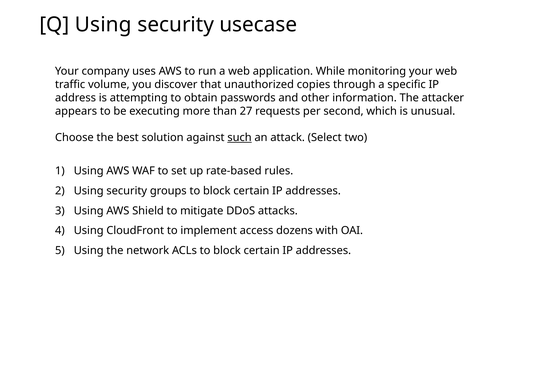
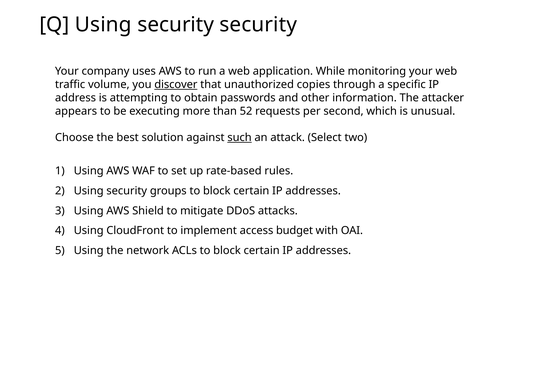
security usecase: usecase -> security (258, 25)
discover underline: none -> present (176, 84)
27: 27 -> 52 (246, 111)
dozens: dozens -> budget (295, 231)
